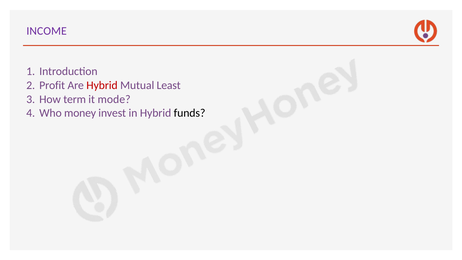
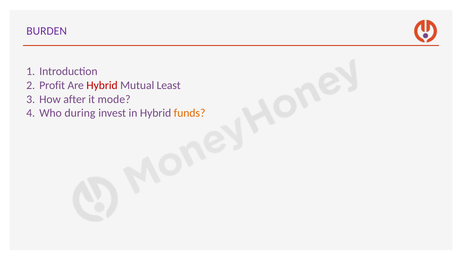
INCOME: INCOME -> BURDEN (47, 31)
term: term -> after (75, 99)
money: money -> during (80, 113)
funds colour: black -> orange (190, 113)
